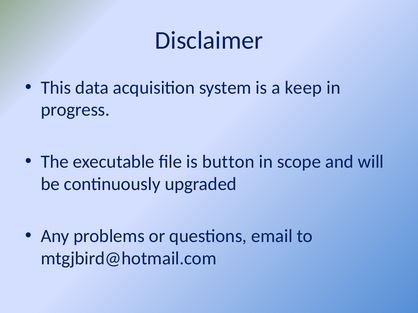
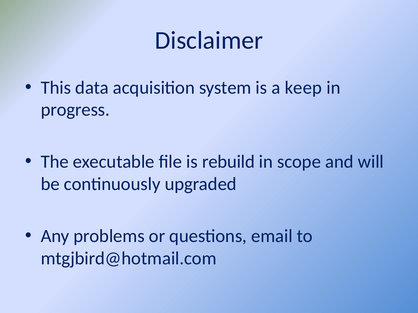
button: button -> rebuild (228, 162)
